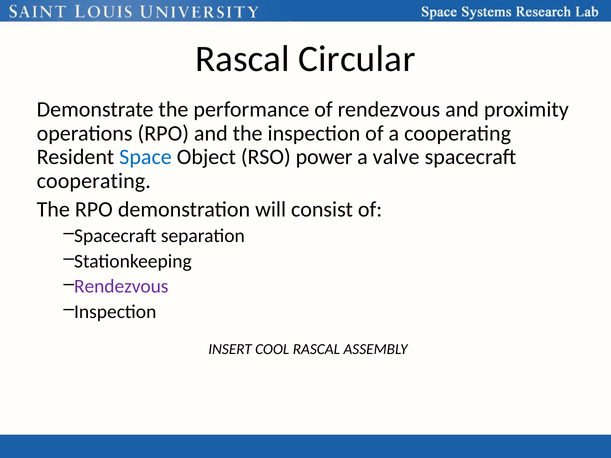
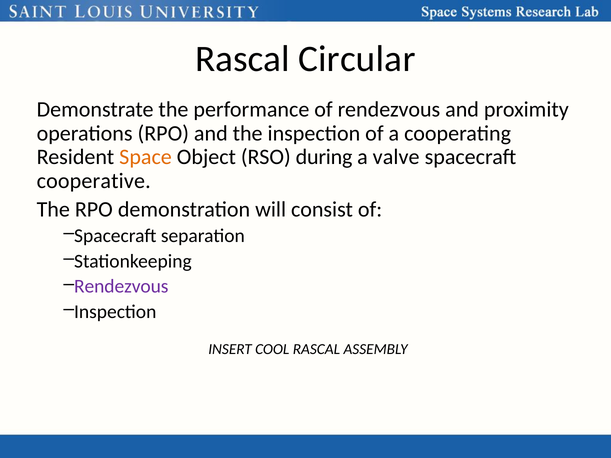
Space colour: blue -> orange (146, 157)
power: power -> during (324, 157)
cooperating: cooperating -> cooperative (94, 181)
